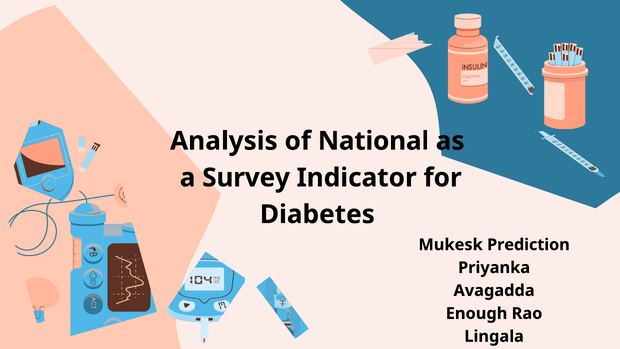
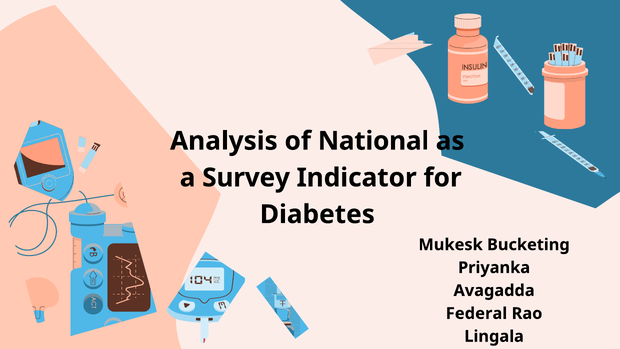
Prediction: Prediction -> Bucketing (528, 245)
Enough: Enough -> Federal (477, 313)
